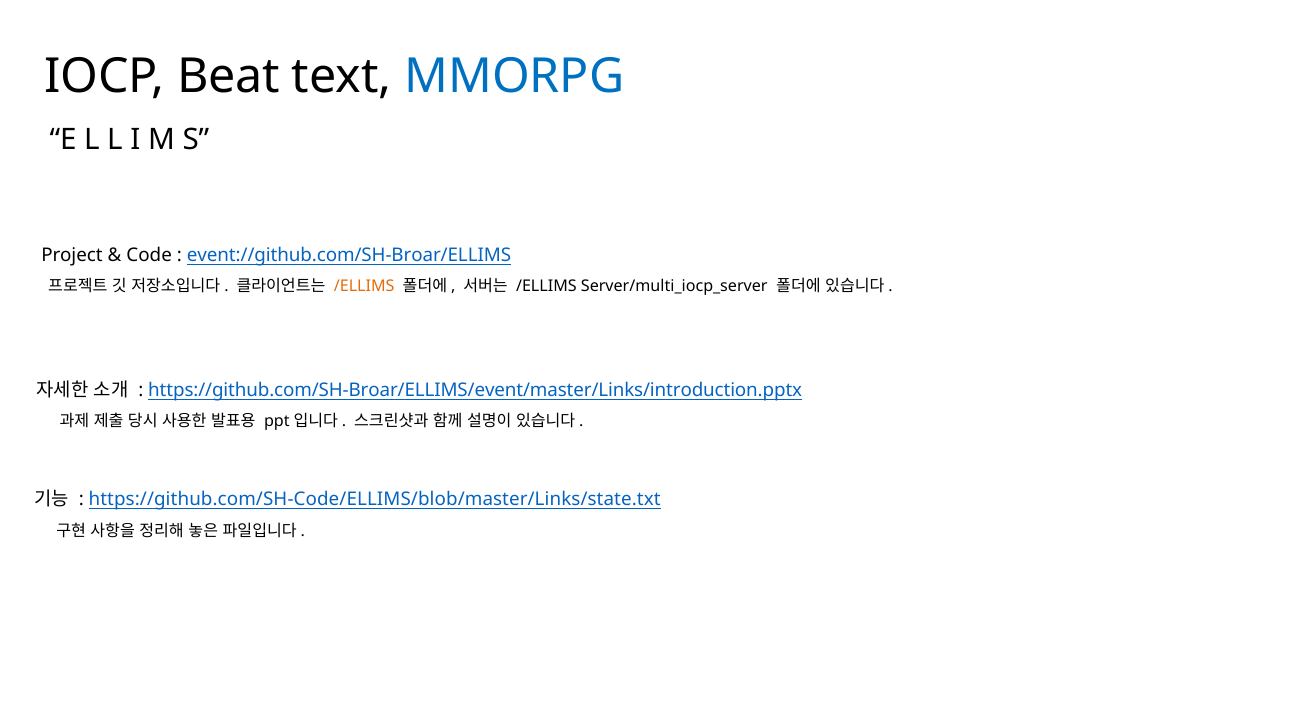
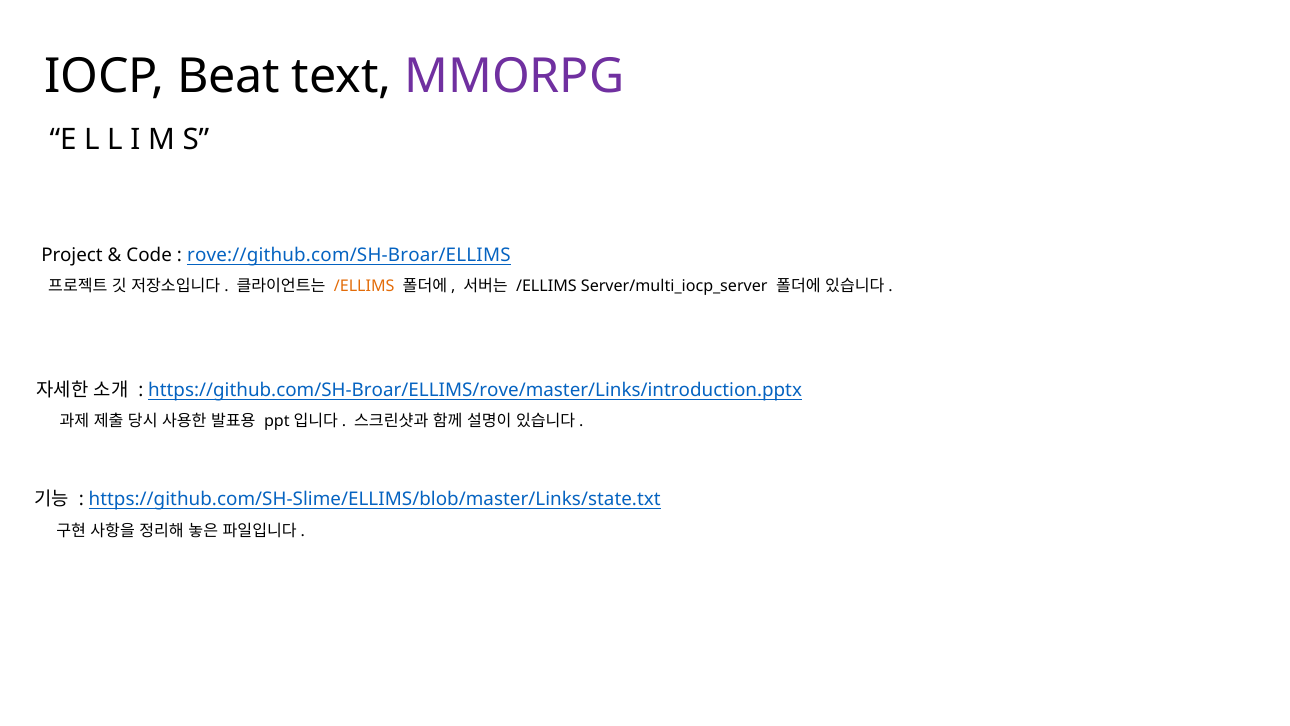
MMORPG colour: blue -> purple (514, 76)
event://github.com/SH-Broar/ELLIMS: event://github.com/SH-Broar/ELLIMS -> rove://github.com/SH-Broar/ELLIMS (349, 255)
https://github.com/SH-Broar/ELLIMS/event/master/Links/introduction.pptx: https://github.com/SH-Broar/ELLIMS/event/master/Links/introduction.pptx -> https://github.com/SH-Broar/ELLIMS/rove/master/Links/introduction.pptx (475, 390)
https://github.com/SH-Code/ELLIMS/blob/master/Links/state.txt: https://github.com/SH-Code/ELLIMS/blob/master/Links/state.txt -> https://github.com/SH-Slime/ELLIMS/blob/master/Links/state.txt (375, 499)
